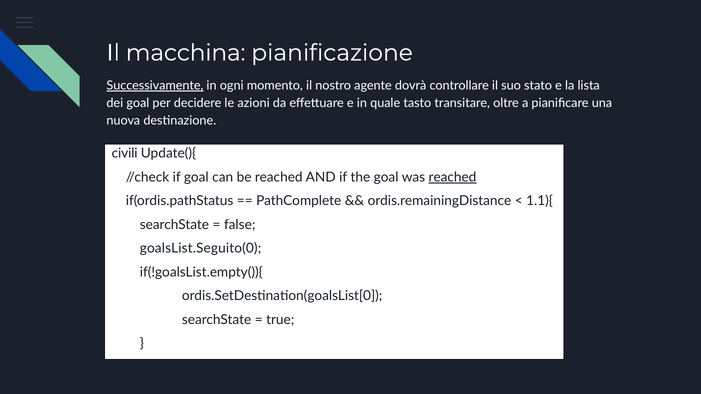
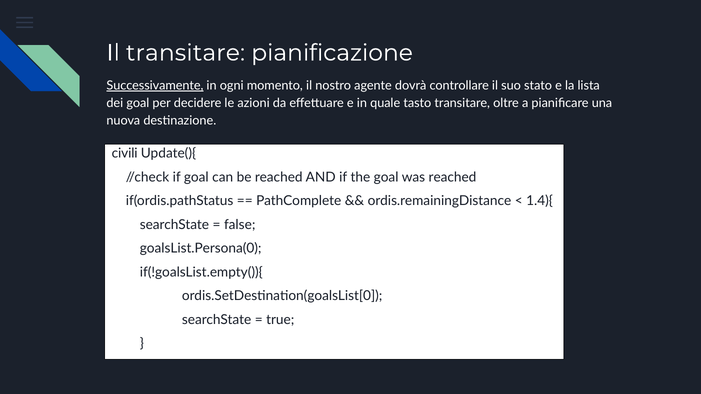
Il macchina: macchina -> transitare (185, 53)
reached underline: present -> none (452, 177)
1.1){: 1.1){ -> 1.4){ (540, 201)
goalsList.Seguito(0: goalsList.Seguito(0 -> goalsList.Persona(0 (201, 248)
